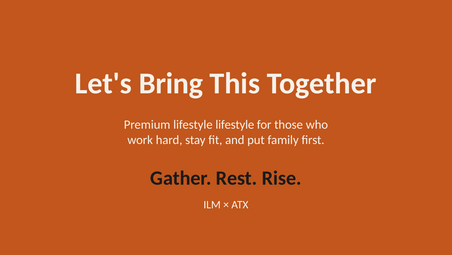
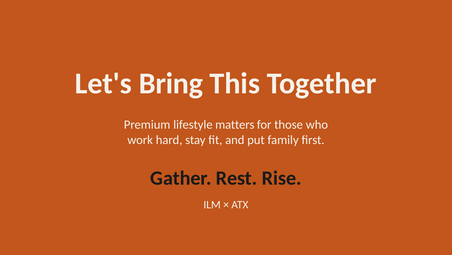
lifestyle lifestyle: lifestyle -> matters (235, 124)
